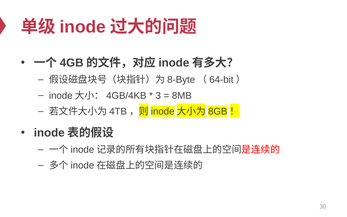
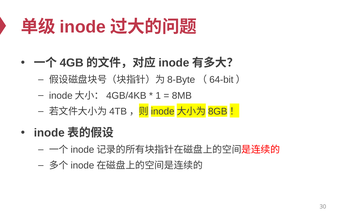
3: 3 -> 1 (158, 96)
